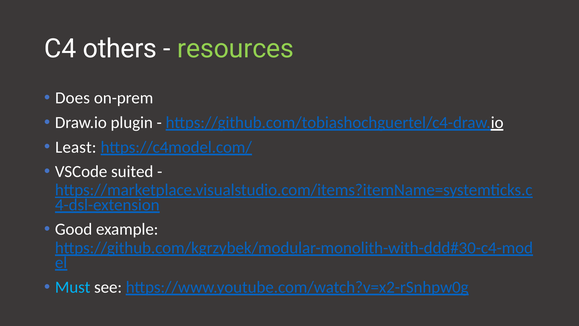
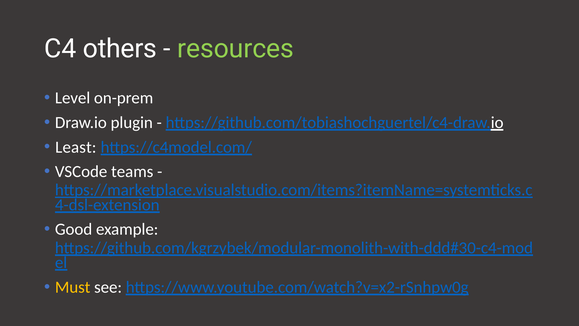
Does: Does -> Level (73, 98)
suited: suited -> teams (132, 171)
Must colour: light blue -> yellow (73, 287)
